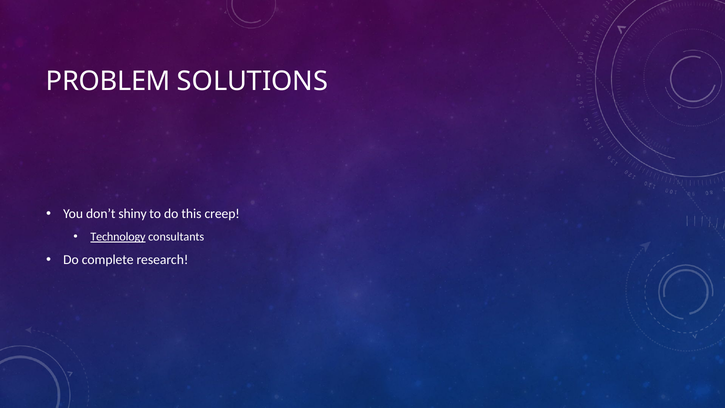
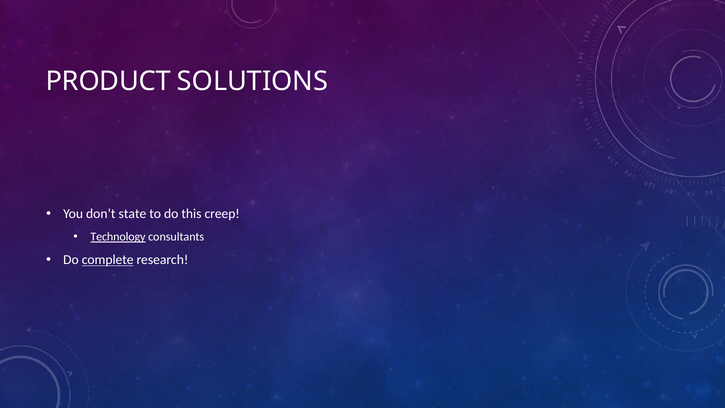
PROBLEM: PROBLEM -> PRODUCT (108, 81)
shiny: shiny -> state (132, 214)
complete underline: none -> present (108, 260)
